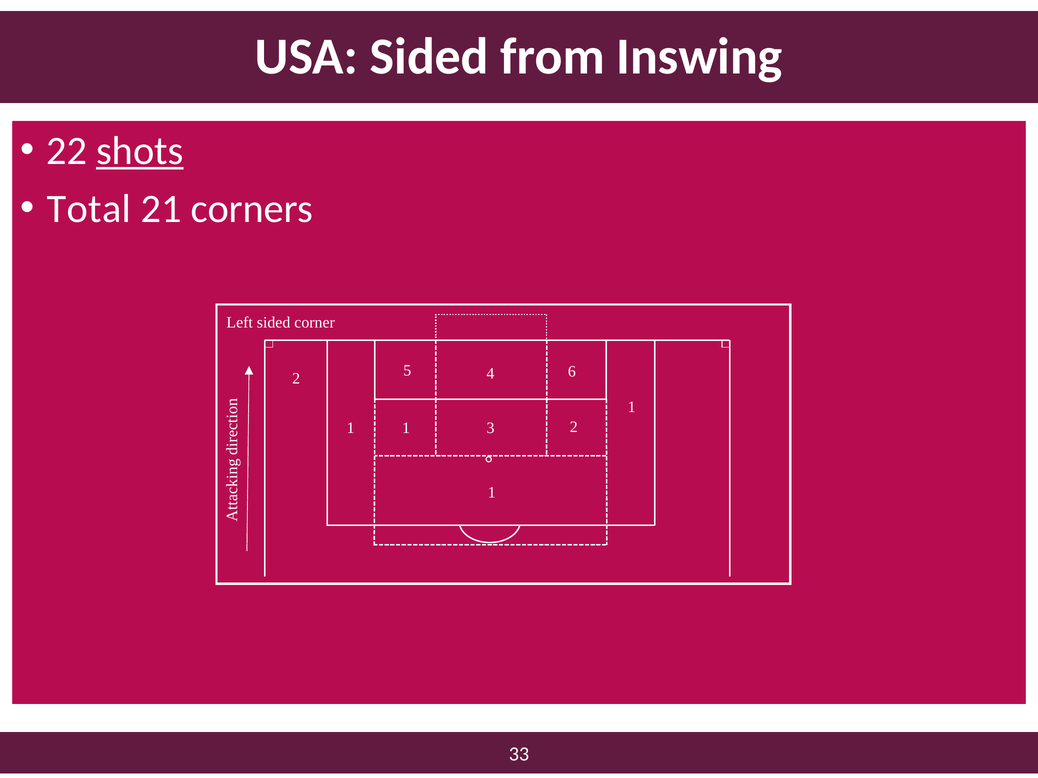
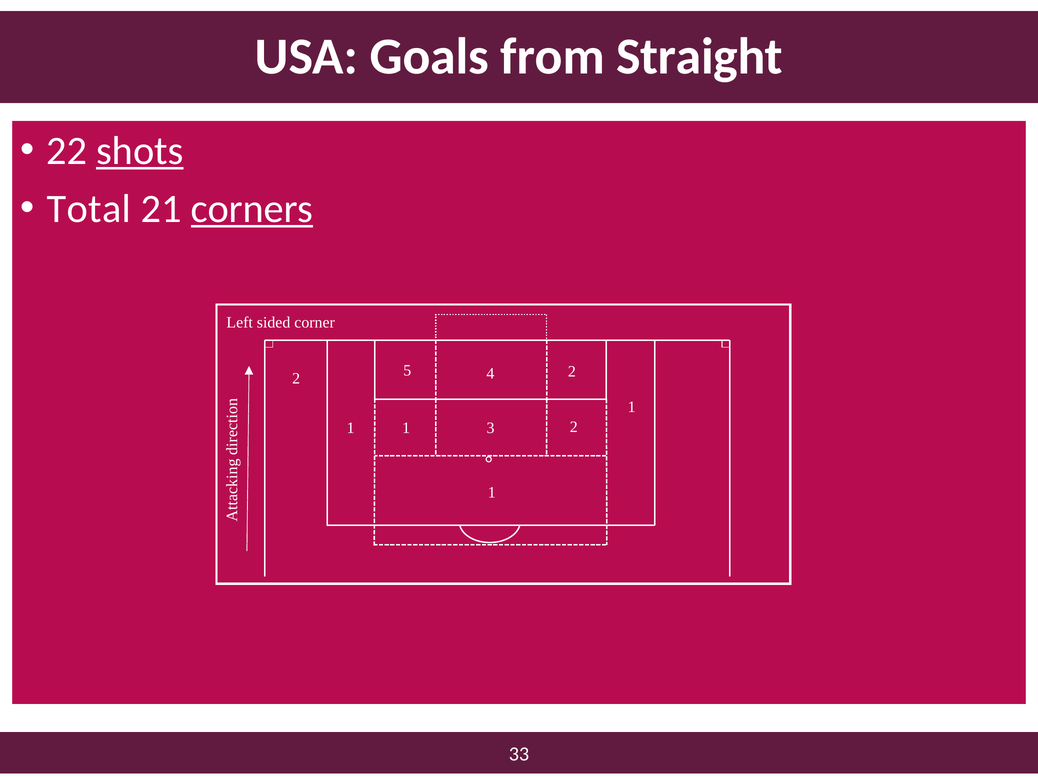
USA Sided: Sided -> Goals (429, 57)
Inswing: Inswing -> Straight (700, 57)
corners underline: none -> present (252, 209)
5 6: 6 -> 2 (572, 372)
